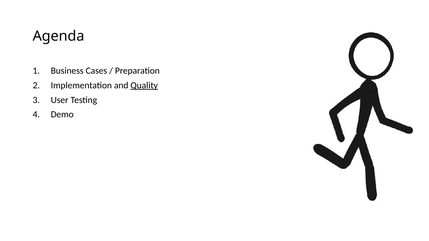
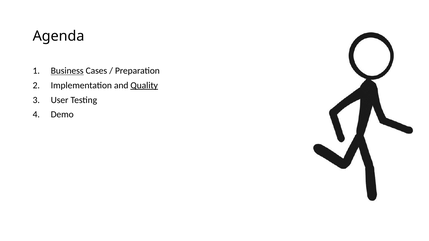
Business underline: none -> present (67, 71)
